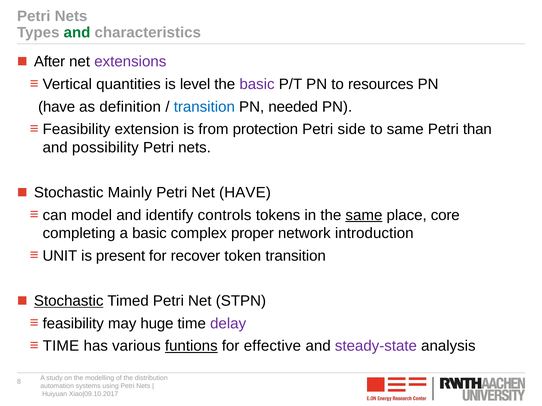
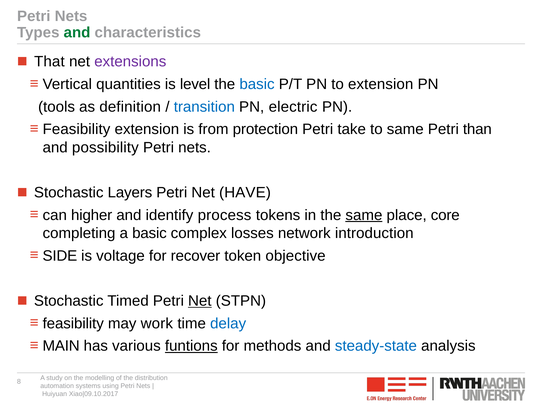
After: After -> That (49, 62)
basic colour: purple -> blue (257, 84)
to resources: resources -> extension (381, 84)
have: have -> tools (57, 107)
needed: needed -> electric (293, 107)
side: side -> take (352, 130)
Mainly: Mainly -> Layers (130, 193)
model: model -> higher (92, 215)
controls: controls -> process (225, 215)
proper: proper -> losses (252, 233)
UNIT: UNIT -> SIDE (60, 256)
present: present -> voltage (120, 256)
token transition: transition -> objective (296, 256)
Stochastic underline: present -> none (69, 301)
Net underline: none -> present (200, 301)
huge: huge -> work (157, 324)
delay colour: purple -> blue (228, 324)
TIME: TIME -> MAIN (61, 346)
effective: effective -> methods (272, 346)
steady-state colour: purple -> blue (376, 346)
